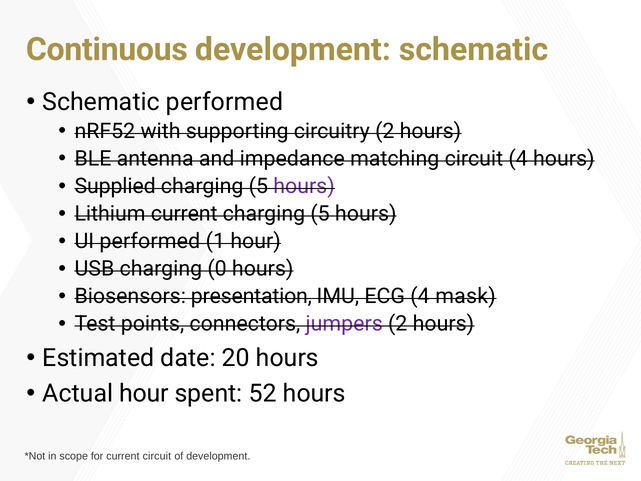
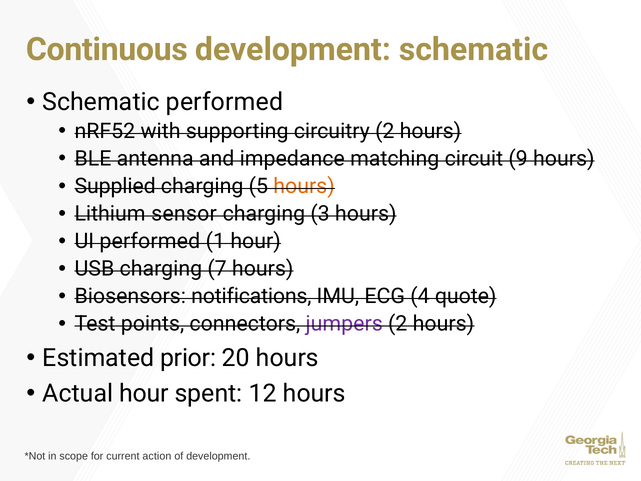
circuit 4: 4 -> 9 (518, 159)
hours colour: purple -> orange (304, 186)
Lithium current: current -> sensor (184, 214)
5: 5 -> 3 (320, 214)
0: 0 -> 7 (217, 269)
presentation: presentation -> notifications (251, 296)
mask: mask -> quote (466, 296)
date: date -> prior (188, 358)
52: 52 -> 12 (263, 393)
current circuit: circuit -> action (157, 456)
